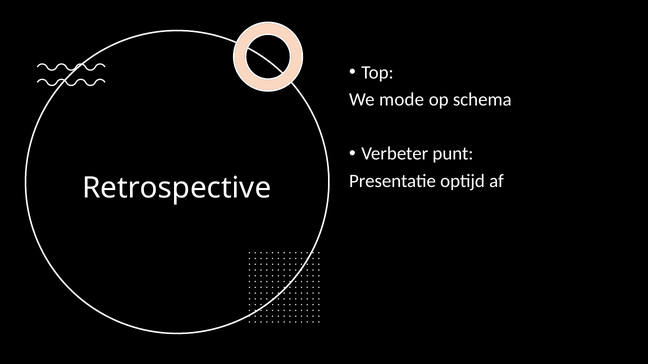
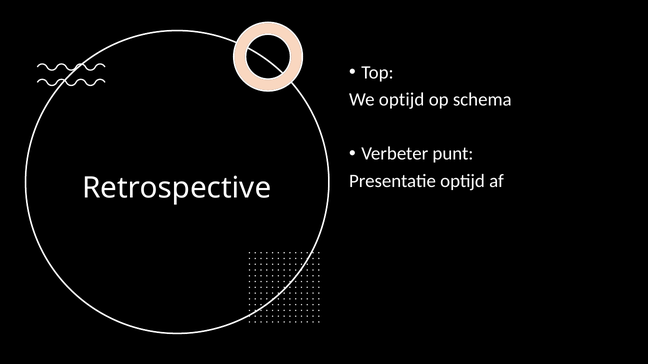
We mode: mode -> optijd (402, 100)
